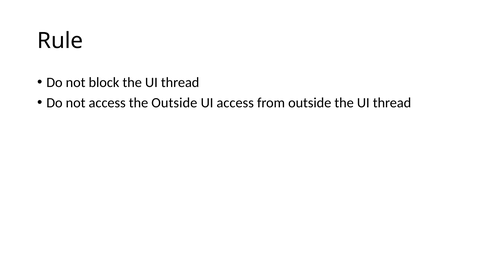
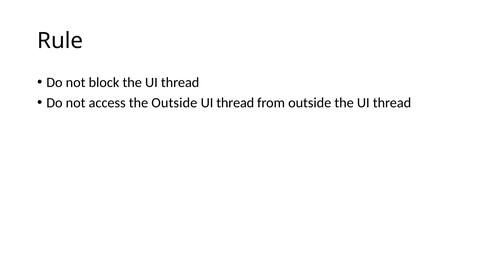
access: access -> thread (235, 103)
